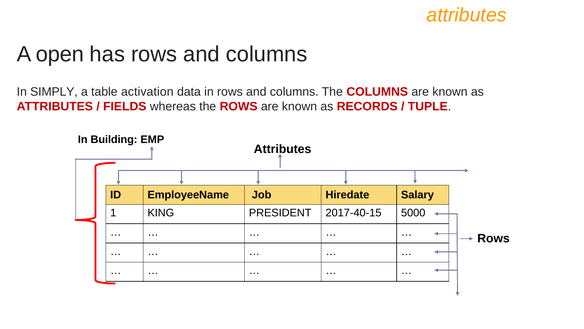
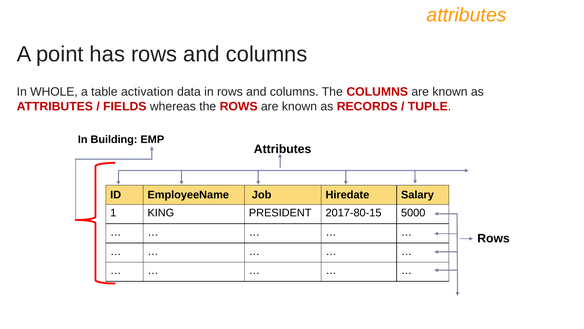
open: open -> point (60, 54)
SIMPLY: SIMPLY -> WHOLE (54, 92)
2017-40-15: 2017-40-15 -> 2017-80-15 (354, 213)
